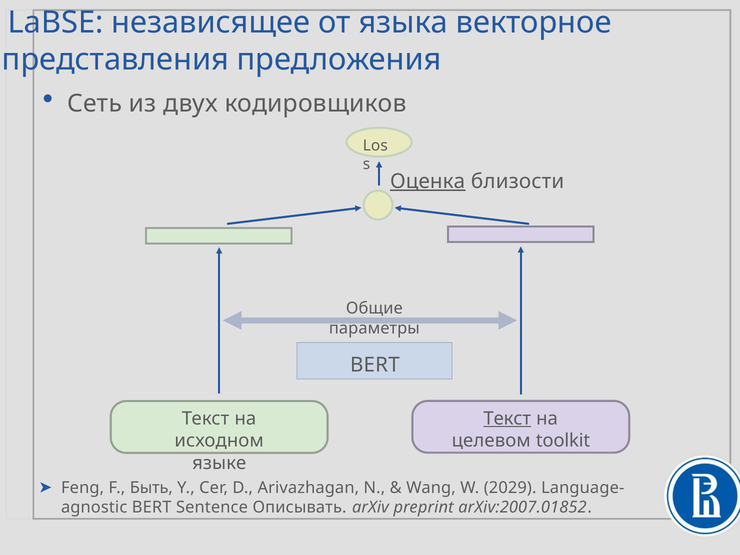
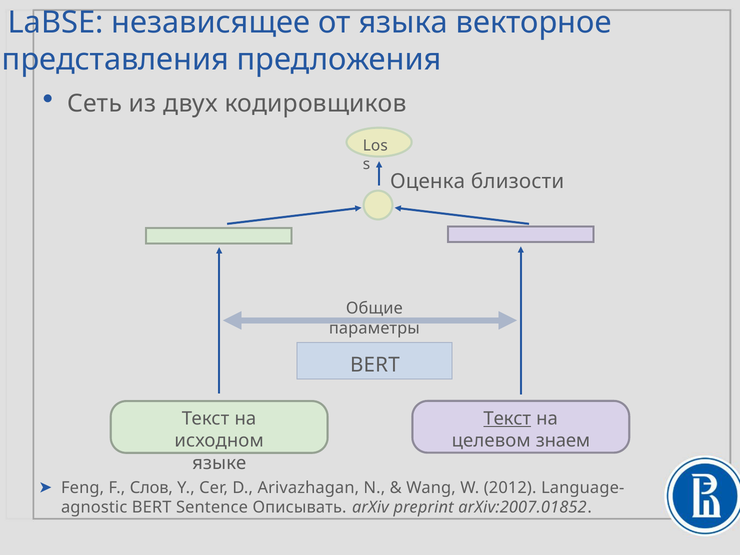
Оценка underline: present -> none (428, 181)
toolkit: toolkit -> знаем (563, 441)
Быть: Быть -> Слов (151, 488)
2029: 2029 -> 2012 (510, 488)
